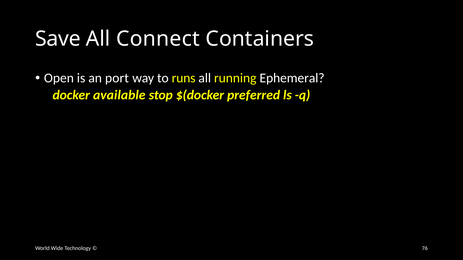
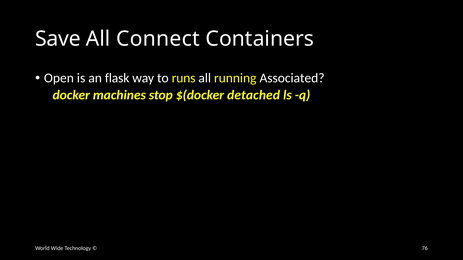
port: port -> flask (117, 78)
Ephemeral: Ephemeral -> Associated (292, 78)
available: available -> machines (119, 95)
preferred: preferred -> detached (254, 95)
